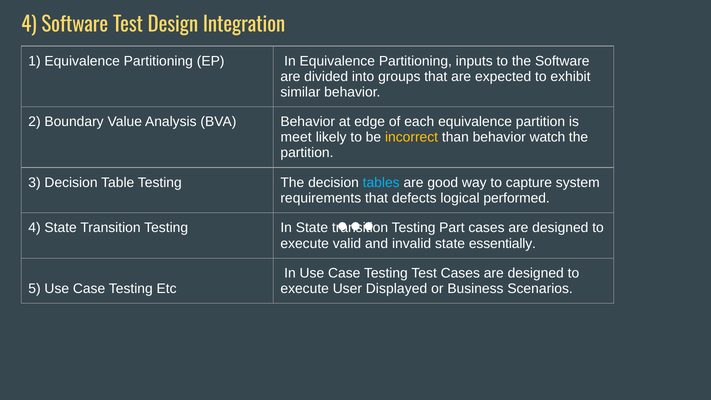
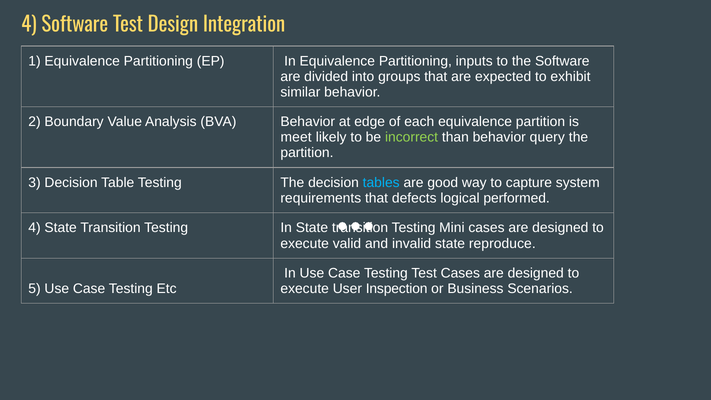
incorrect colour: yellow -> light green (412, 137)
watch: watch -> query (547, 137)
Part: Part -> Mini (452, 228)
essentially: essentially -> reproduce (502, 243)
Displayed: Displayed -> Inspection (397, 289)
